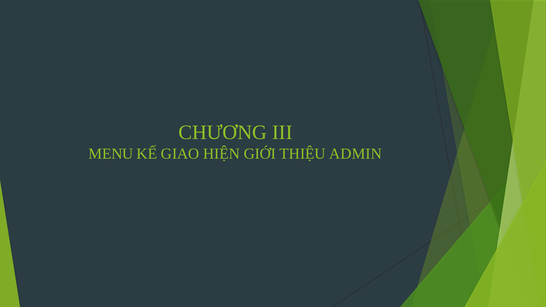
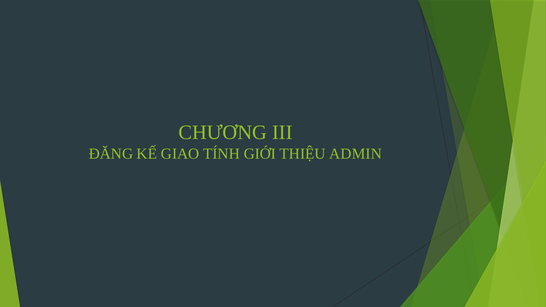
MENU: MENU -> ĐĂNG (111, 154)
HIỆN: HIỆN -> TÍNH (222, 154)
